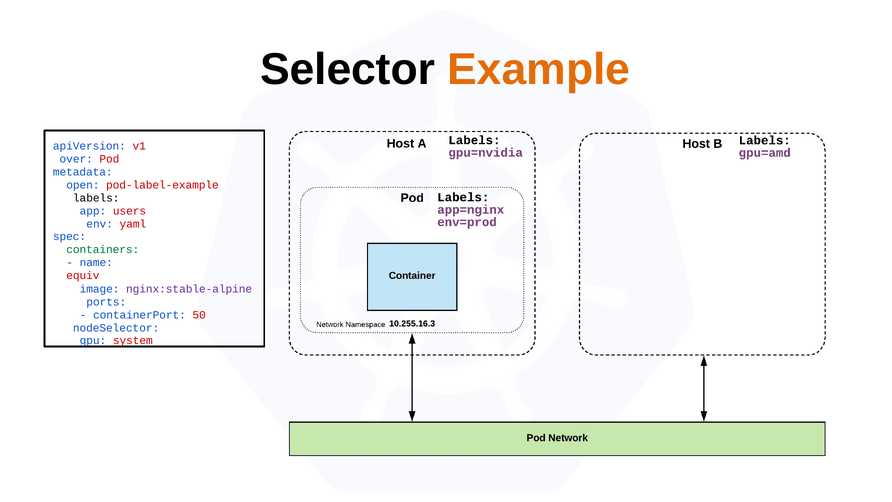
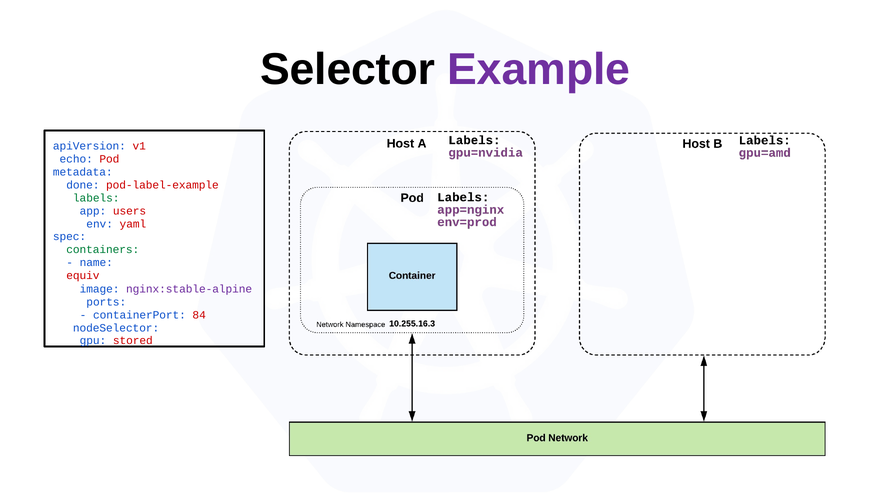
Example colour: orange -> purple (539, 70)
over: over -> echo (76, 159)
open: open -> done (83, 185)
labels colour: black -> green (96, 198)
50: 50 -> 84 (199, 315)
system: system -> stored (133, 341)
